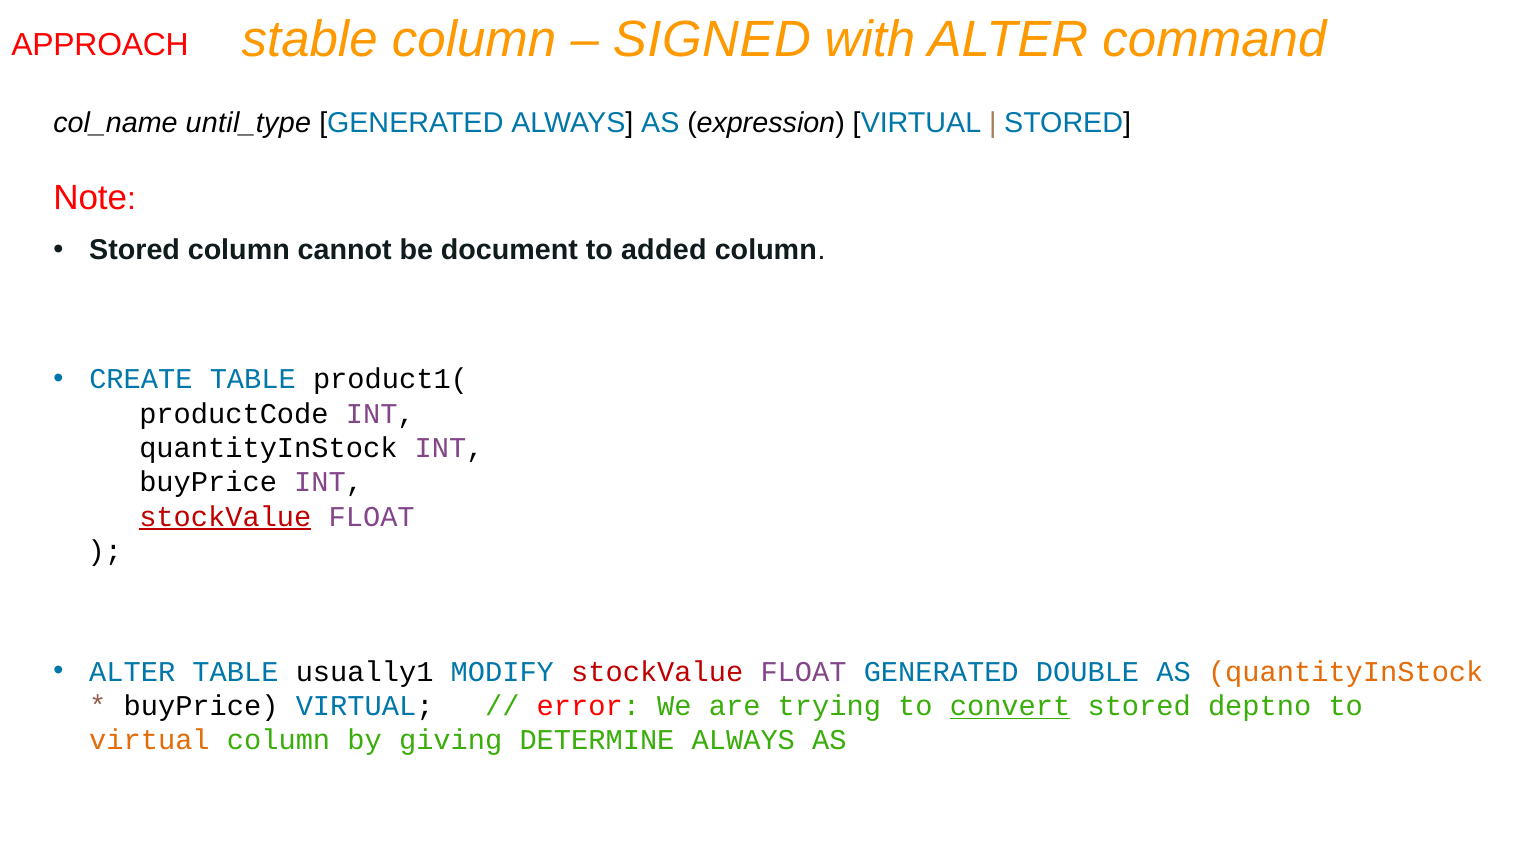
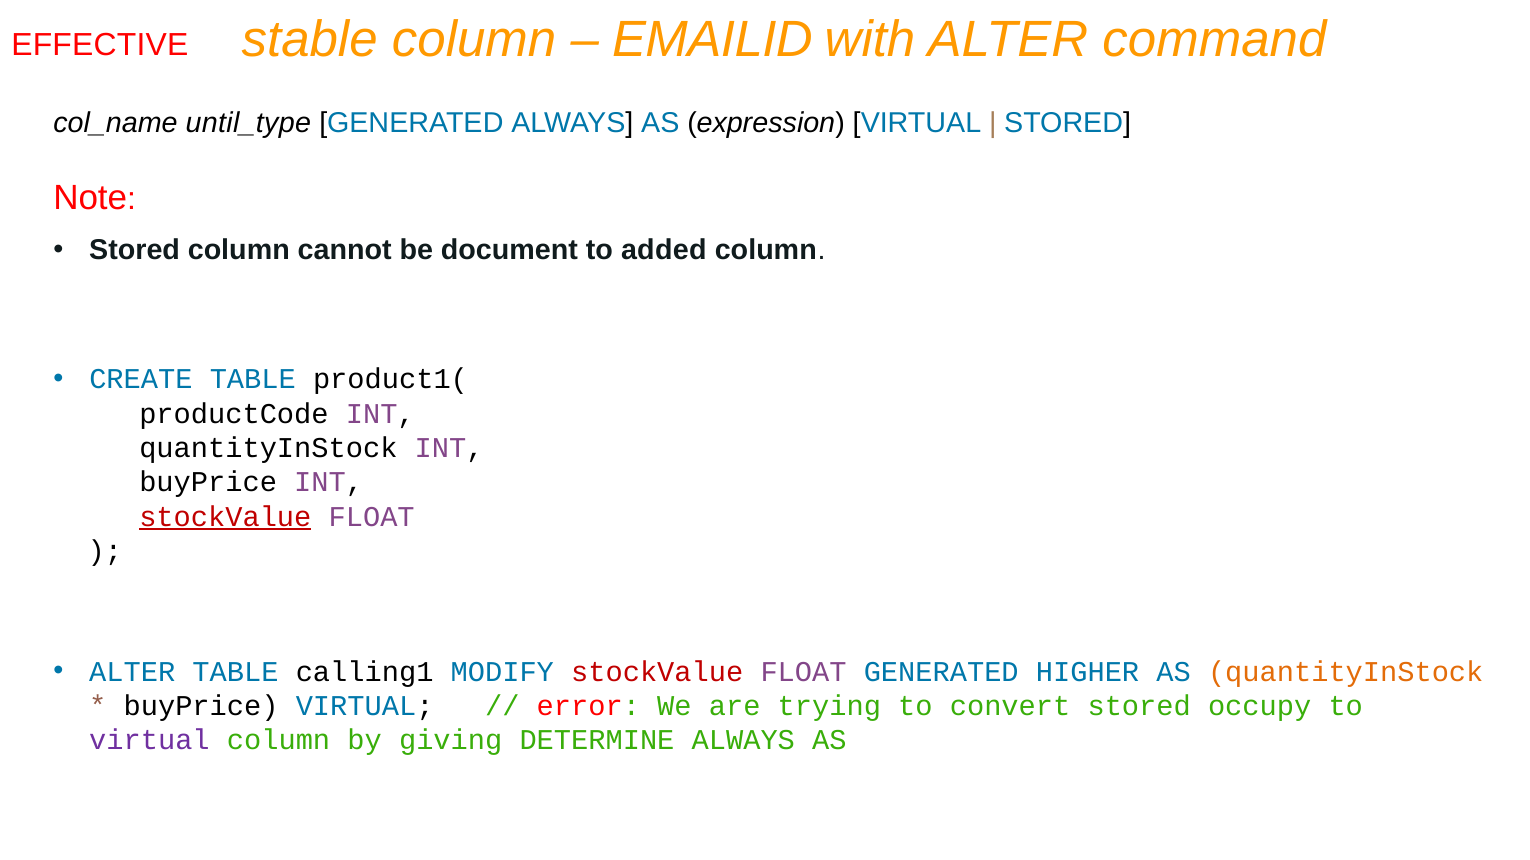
SIGNED: SIGNED -> EMAILID (712, 40)
APPROACH: APPROACH -> EFFECTIVE (100, 45)
usually1: usually1 -> calling1 (365, 672)
DOUBLE: DOUBLE -> HIGHER (1088, 672)
convert underline: present -> none (1010, 707)
deptno: deptno -> occupy (1260, 707)
virtual colour: orange -> purple (149, 741)
